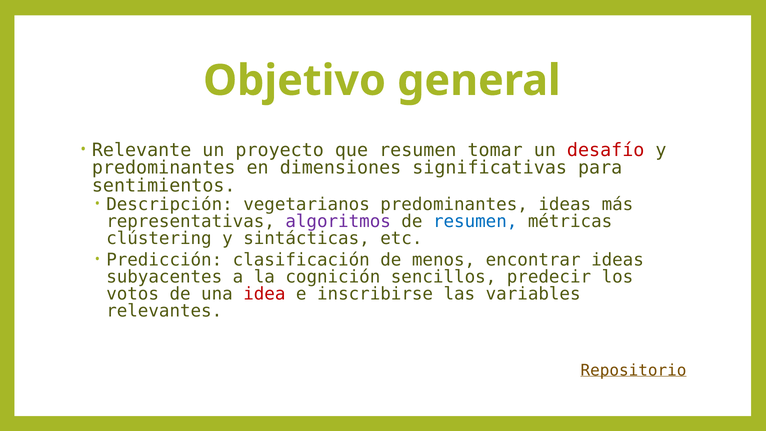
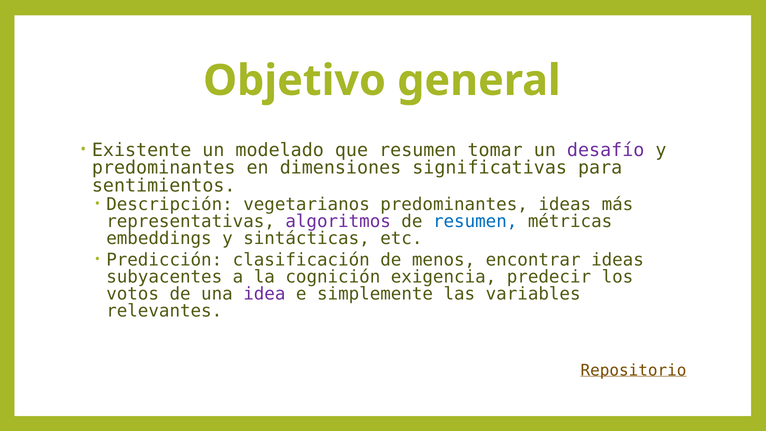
Relevante: Relevante -> Existente (142, 150)
proyecto: proyecto -> modelado (280, 150)
desafío colour: red -> purple (606, 150)
clústering: clústering -> embeddings (159, 239)
sencillos: sencillos -> exigencia (444, 277)
idea colour: red -> purple (264, 294)
inscribirse: inscribirse -> simplemente (375, 294)
